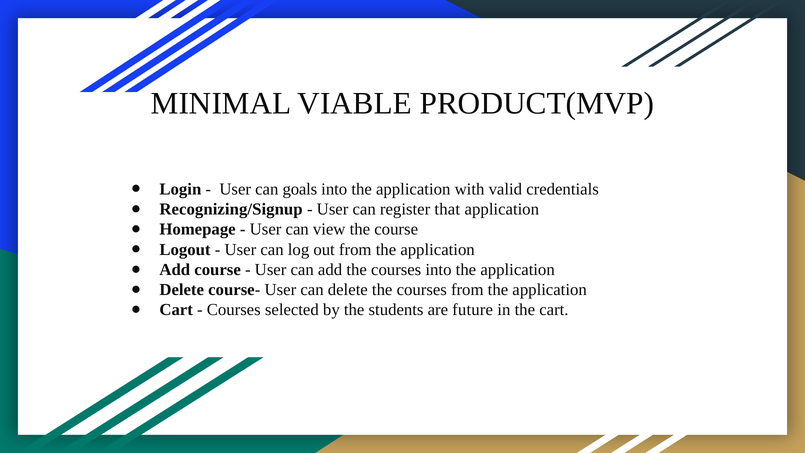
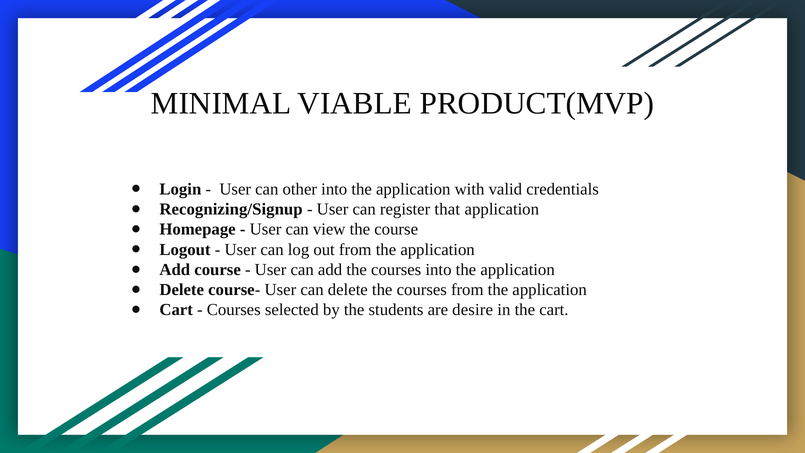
goals: goals -> other (300, 189)
future: future -> desire (473, 310)
